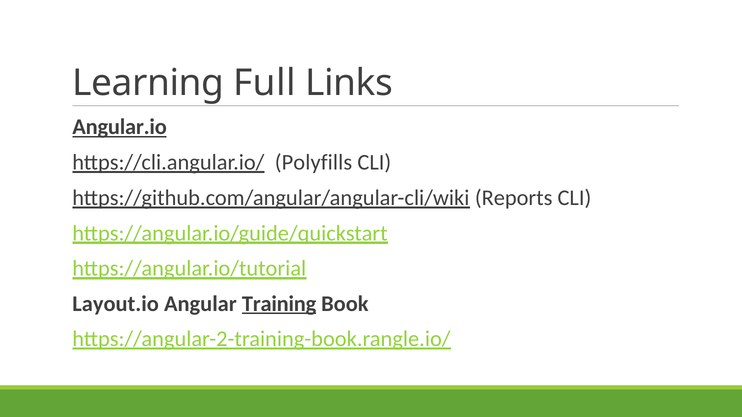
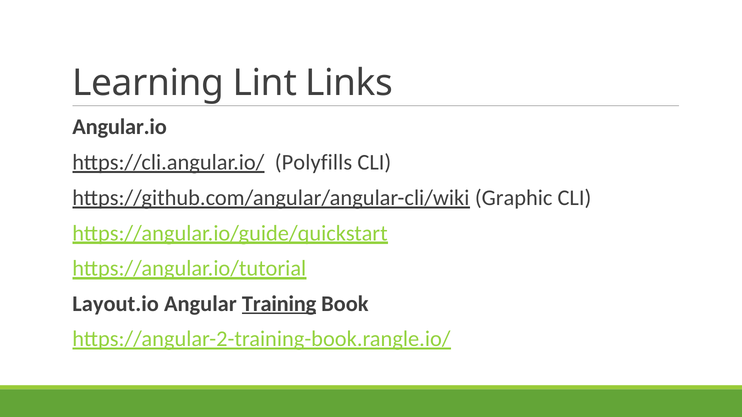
Full: Full -> Lint (265, 83)
Angular.io underline: present -> none (120, 127)
Reports: Reports -> Graphic (514, 198)
